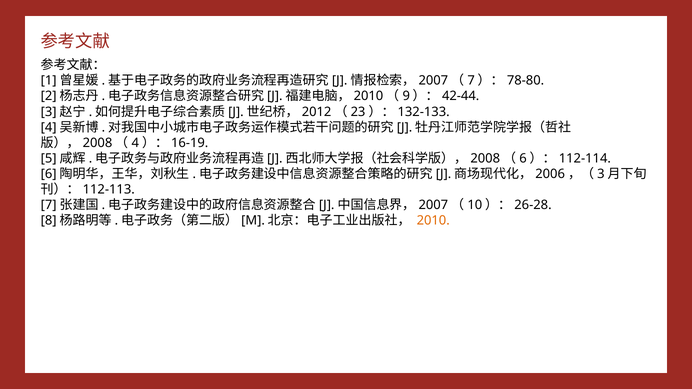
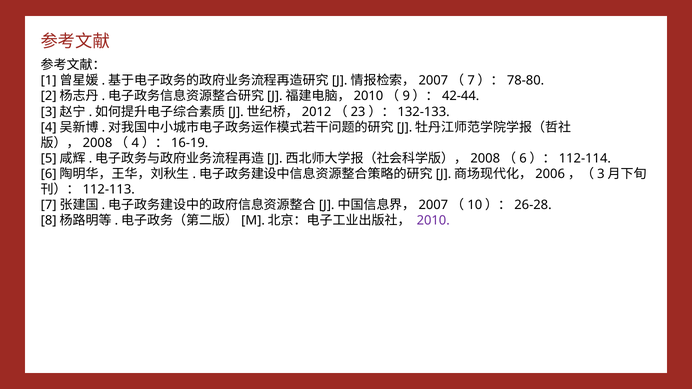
2010 colour: orange -> purple (433, 221)
